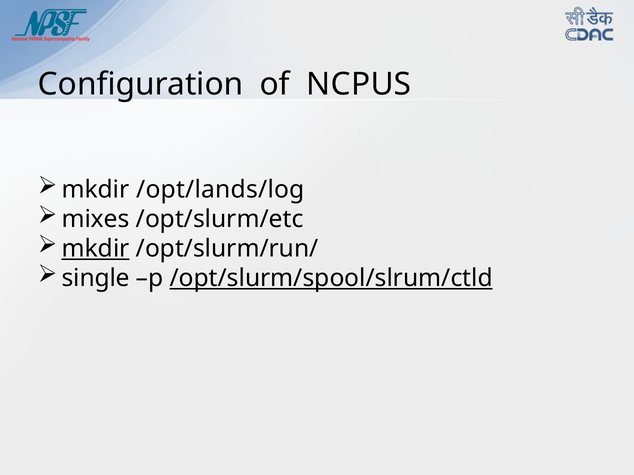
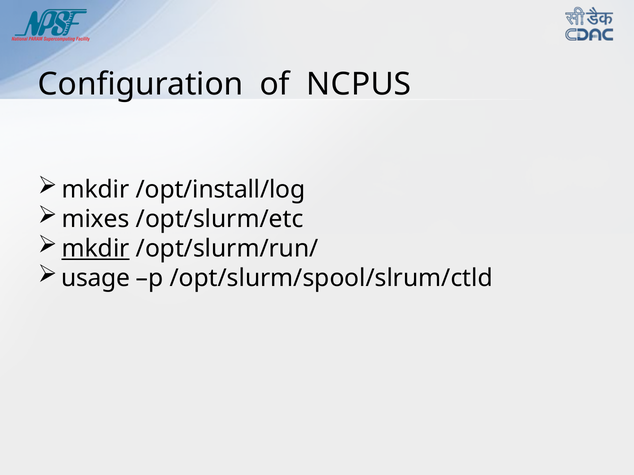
/opt/lands/log: /opt/lands/log -> /opt/install/log (221, 190)
single: single -> usage (96, 279)
/opt/slurm/spool/slrum/ctld underline: present -> none (331, 279)
